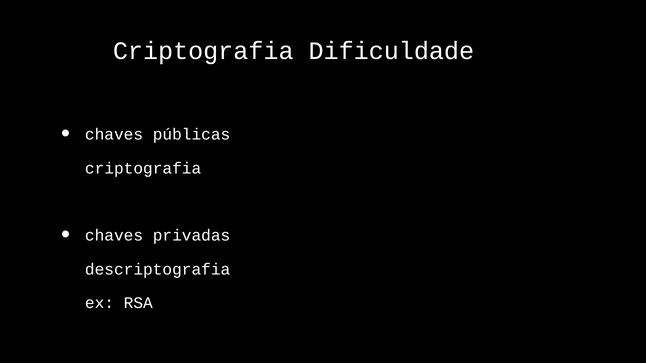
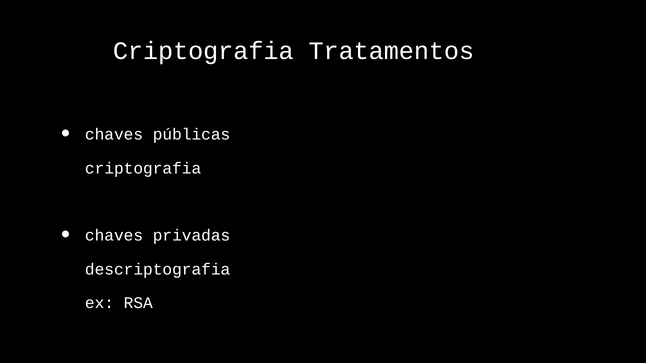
Dificuldade: Dificuldade -> Tratamentos (391, 51)
